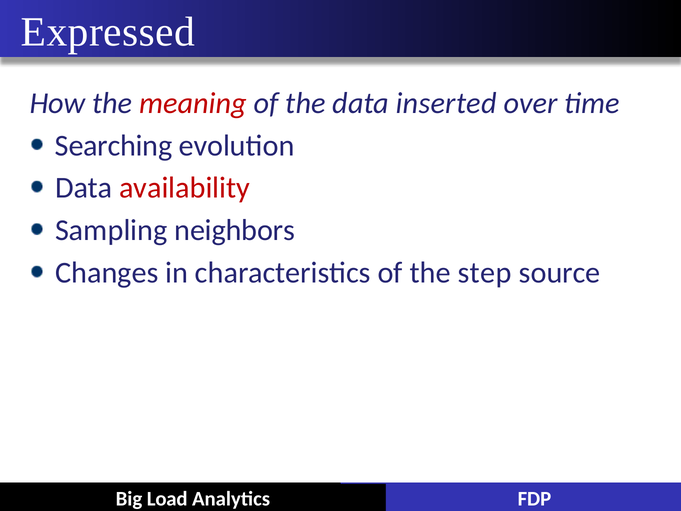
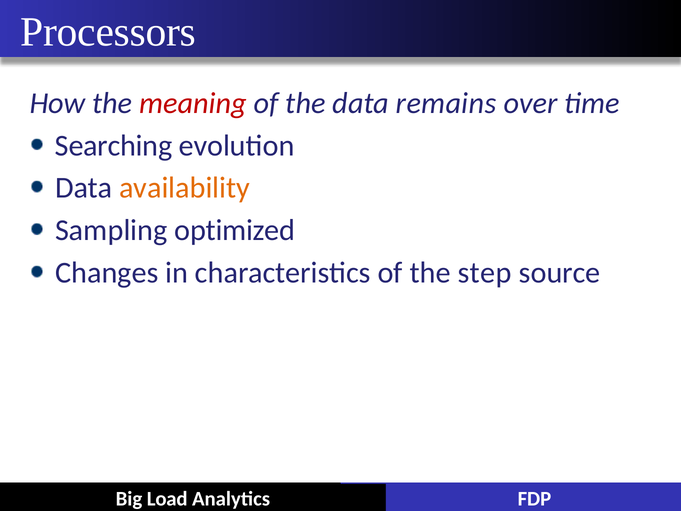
Expressed: Expressed -> Processors (108, 32)
inserted: inserted -> remains (446, 103)
availability colour: red -> orange (184, 188)
neighbors: neighbors -> optimized (235, 230)
